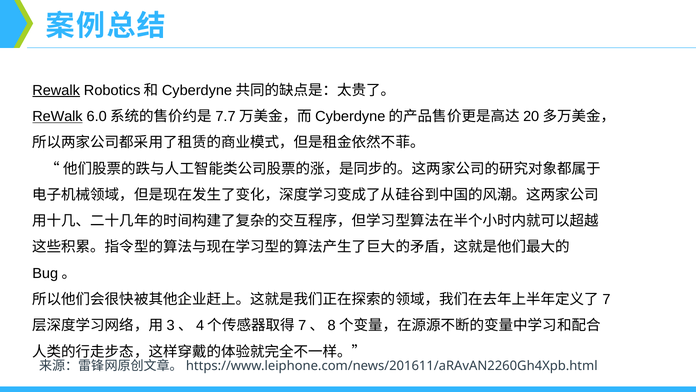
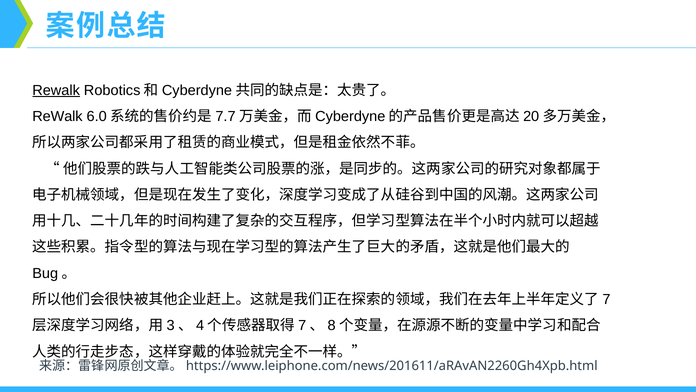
ReWalk underline: present -> none (57, 116)
